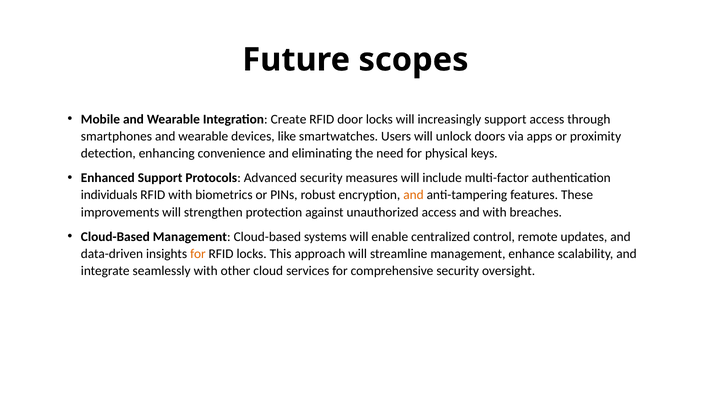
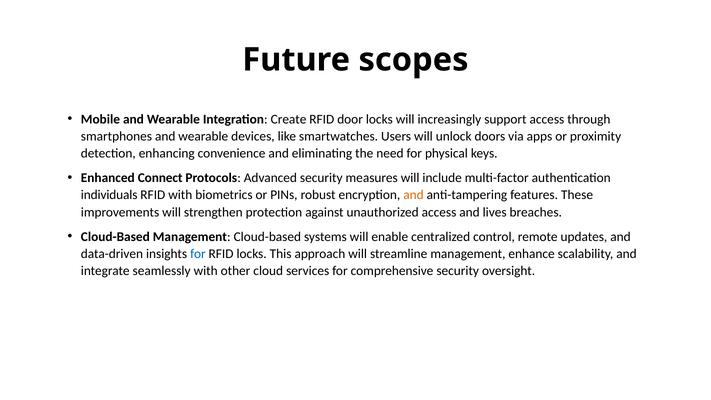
Enhanced Support: Support -> Connect (160, 178)
and with: with -> lives (495, 212)
for colour: orange -> blue (198, 254)
